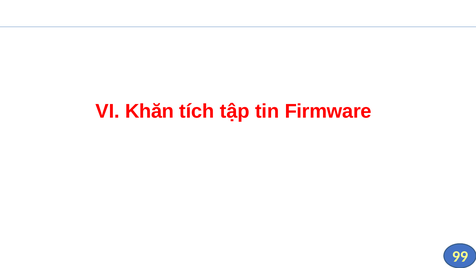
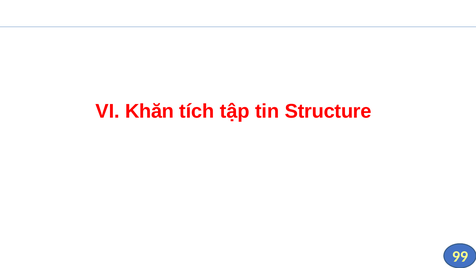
Firmware: Firmware -> Structure (328, 111)
